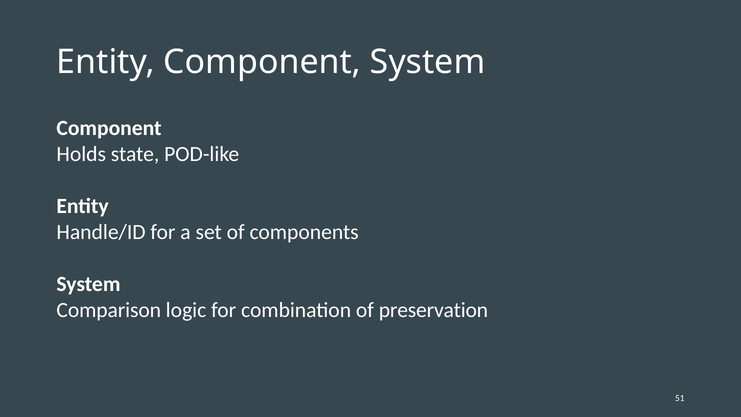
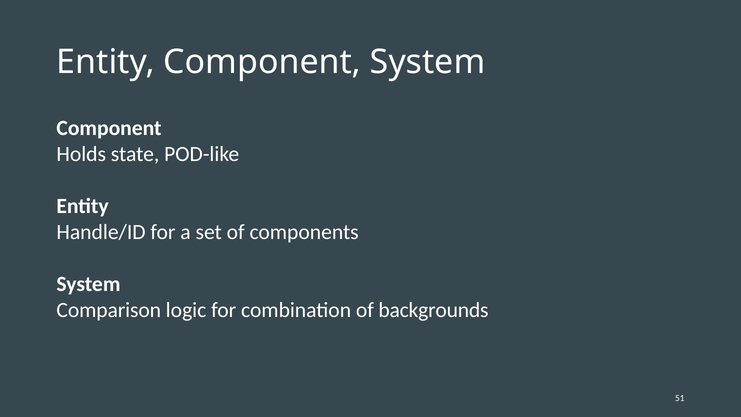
preservation: preservation -> backgrounds (433, 310)
